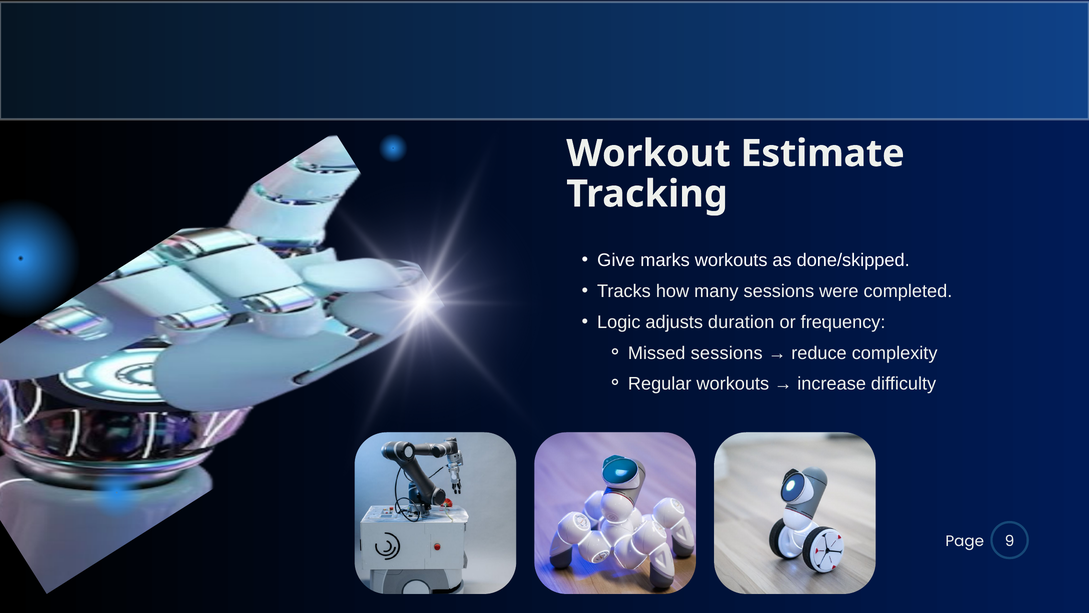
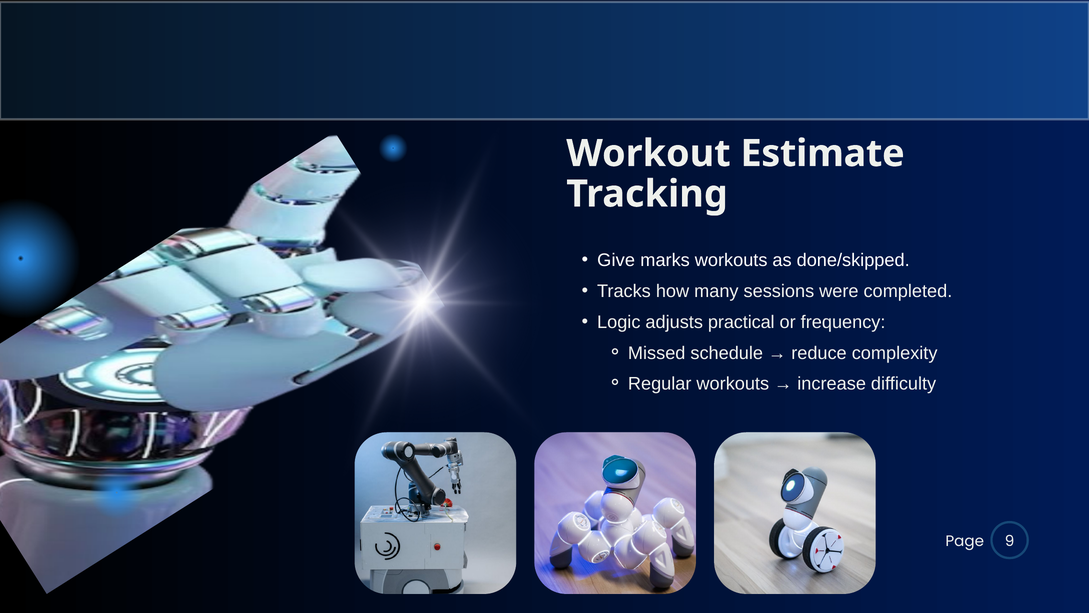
duration: duration -> practical (741, 322)
Missed sessions: sessions -> schedule (727, 353)
